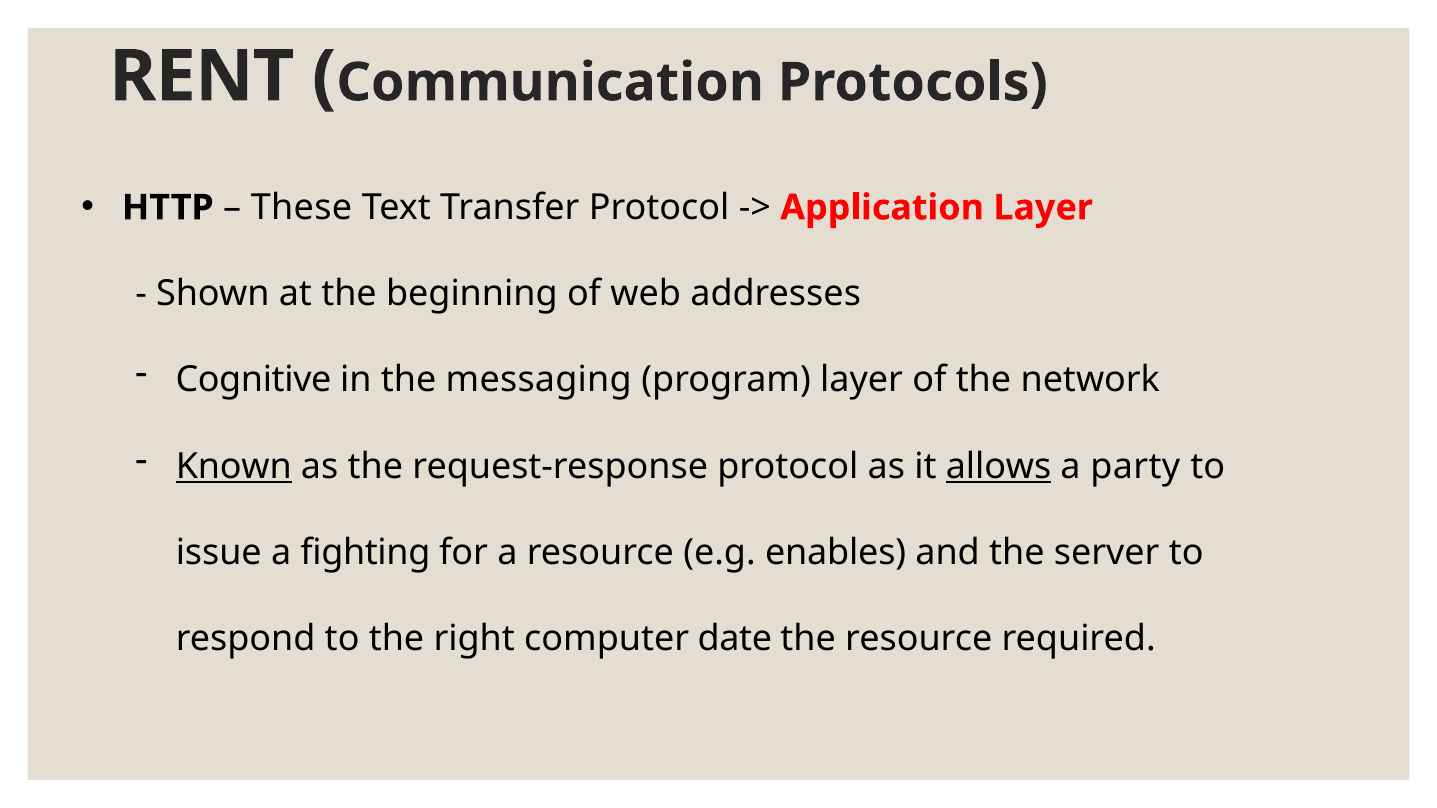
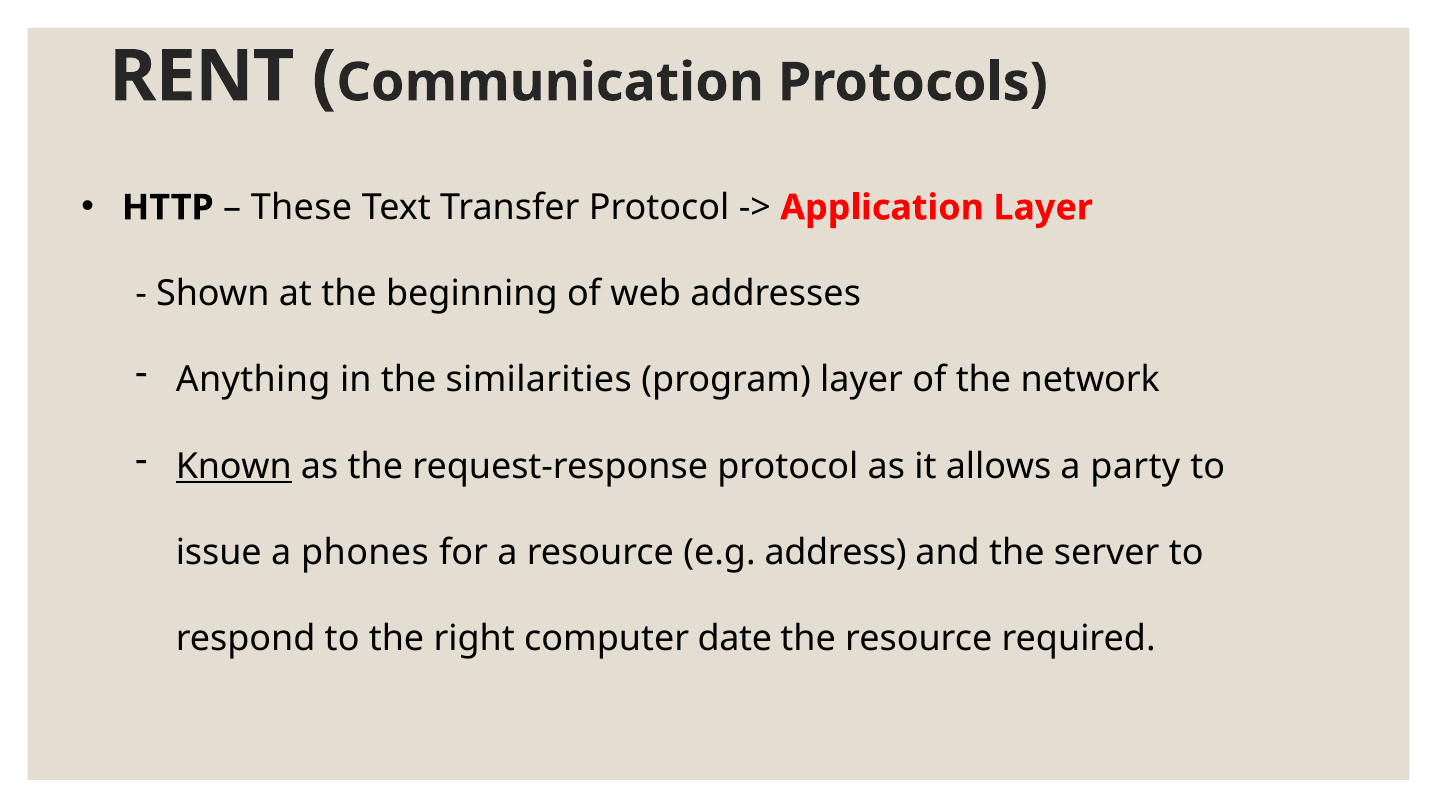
Cognitive: Cognitive -> Anything (253, 380)
messaging: messaging -> similarities (539, 380)
allows underline: present -> none (999, 466)
fighting: fighting -> phones (365, 553)
enables: enables -> address (836, 553)
